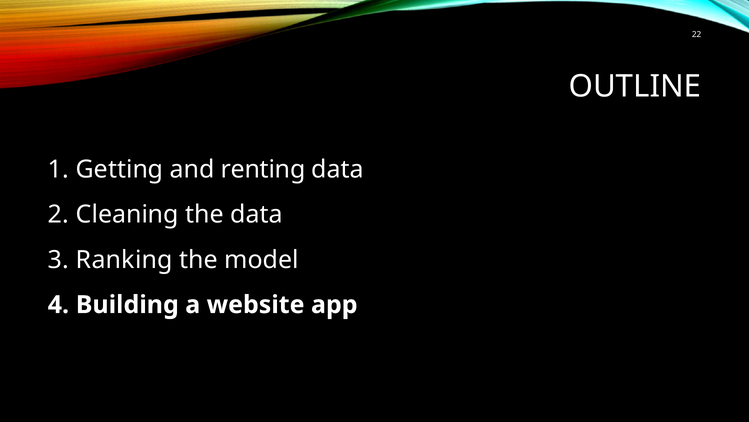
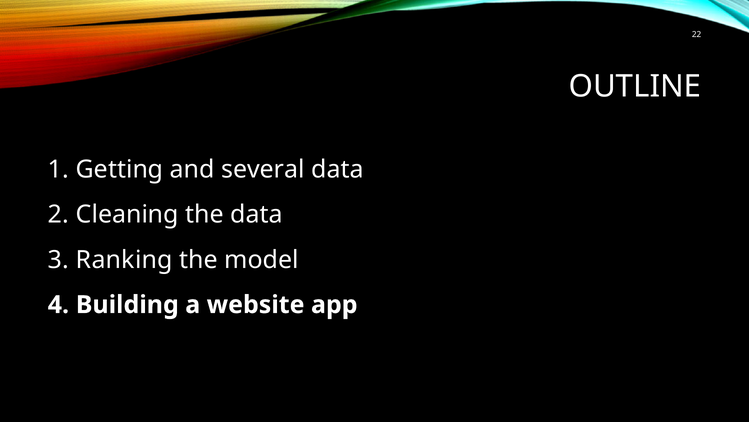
renting: renting -> several (263, 169)
